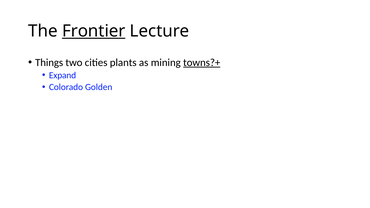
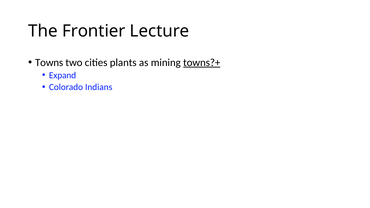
Frontier underline: present -> none (94, 31)
Things: Things -> Towns (49, 63)
Golden: Golden -> Indians (99, 87)
